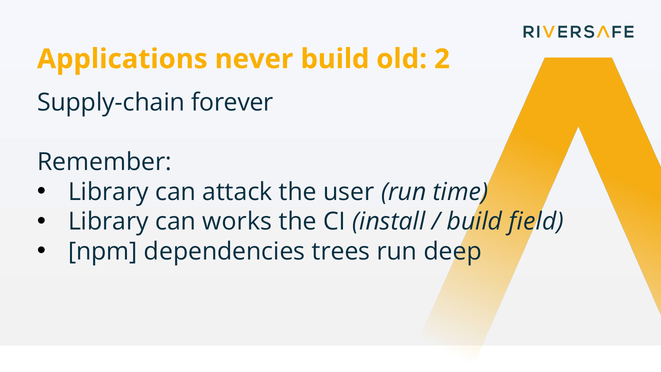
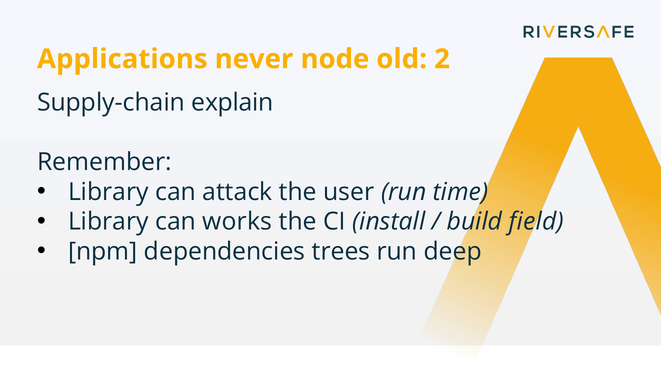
never build: build -> node (335, 59)
forever: forever -> explain (232, 103)
